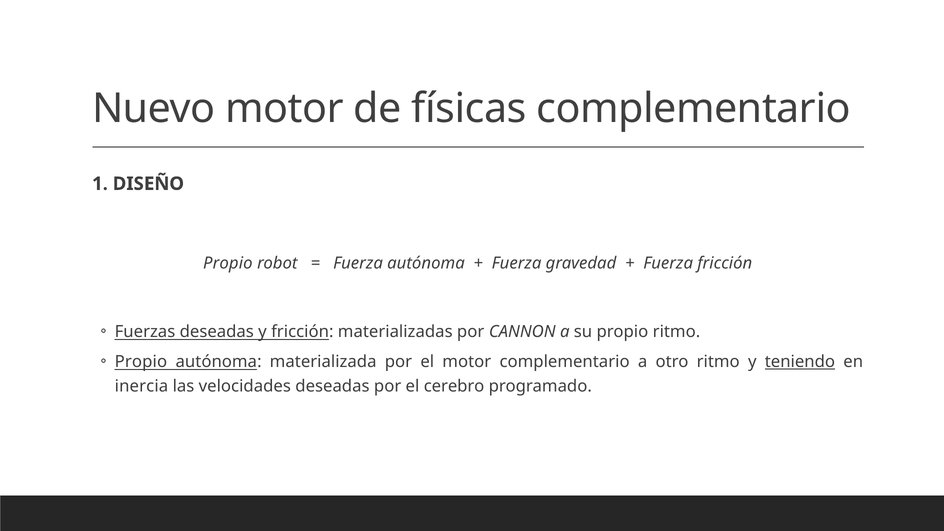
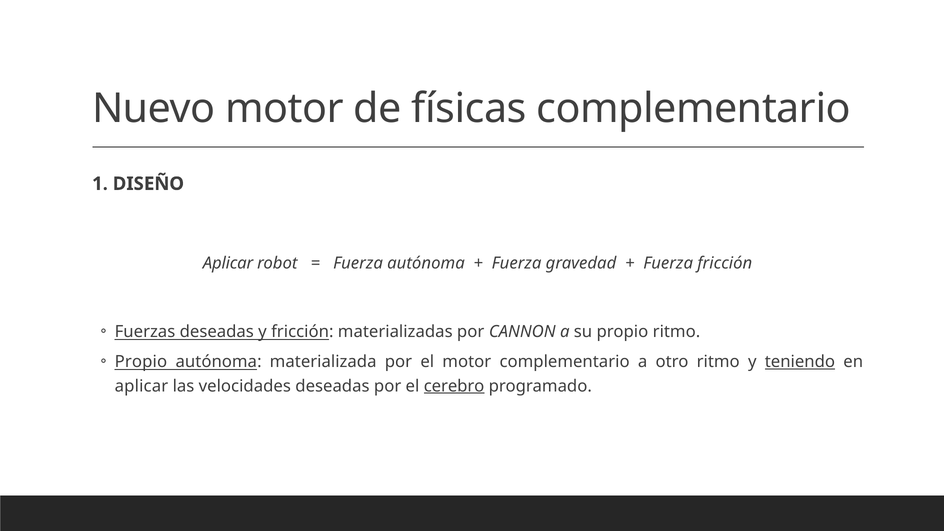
Propio: Propio -> Aplicar (228, 263)
inercia: inercia -> aplicar (141, 386)
cerebro underline: none -> present (454, 386)
